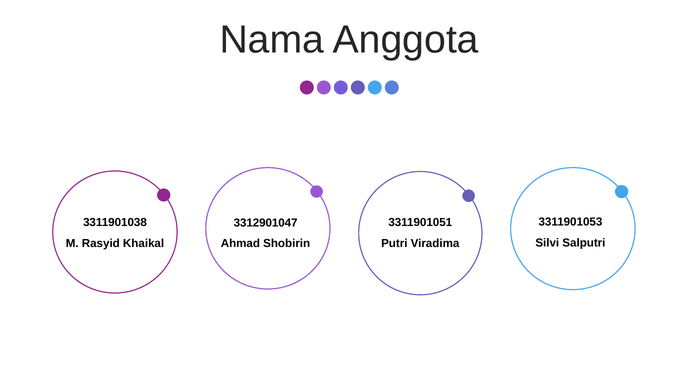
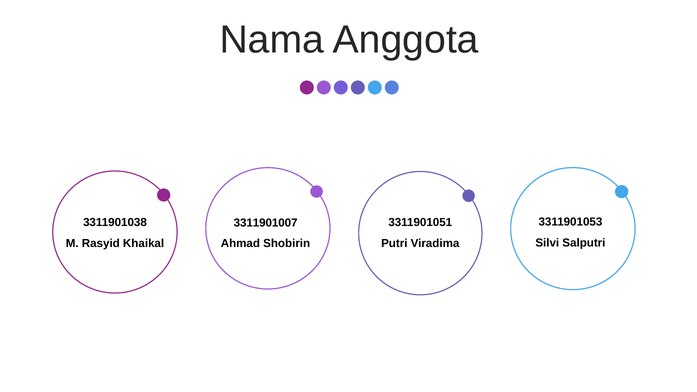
3312901047: 3312901047 -> 3311901007 (266, 223)
